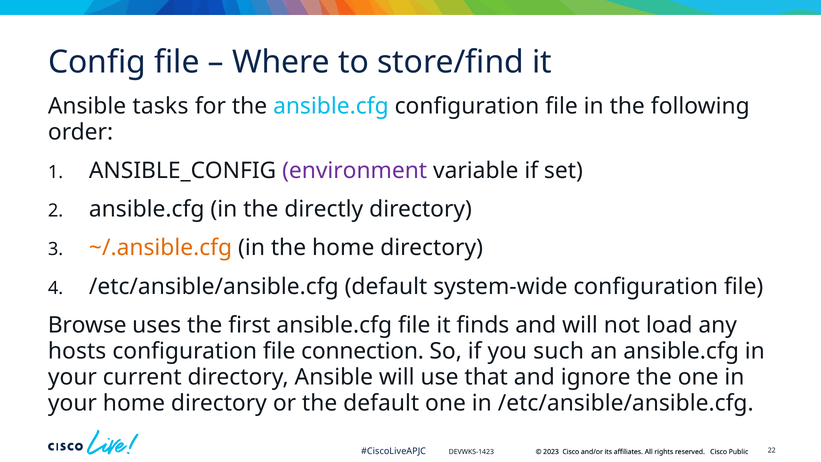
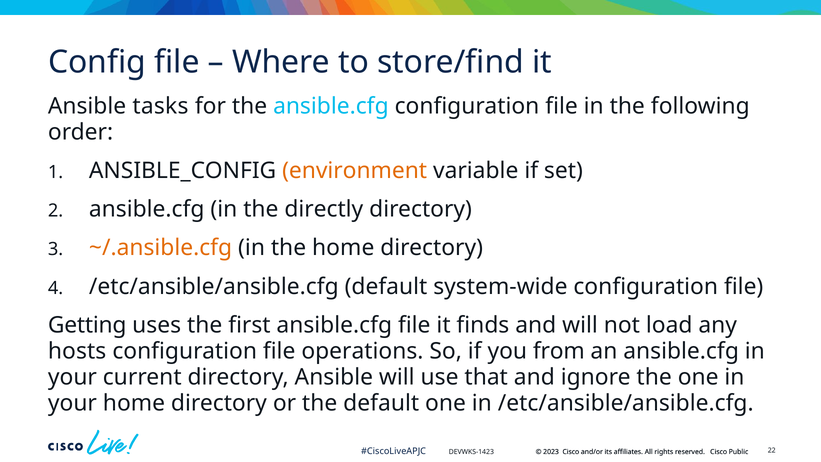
environment colour: purple -> orange (355, 171)
Browse: Browse -> Getting (87, 325)
connection: connection -> operations (362, 351)
such: such -> from (559, 351)
